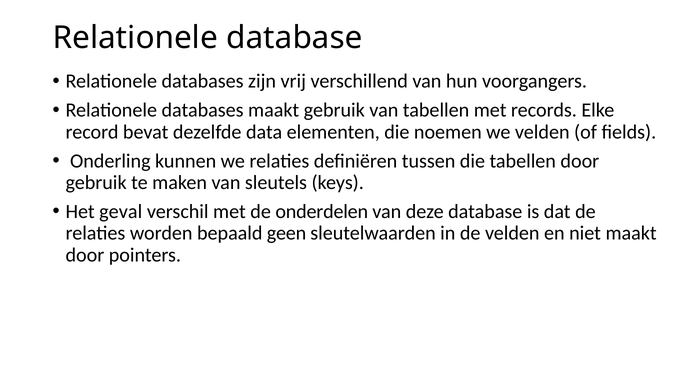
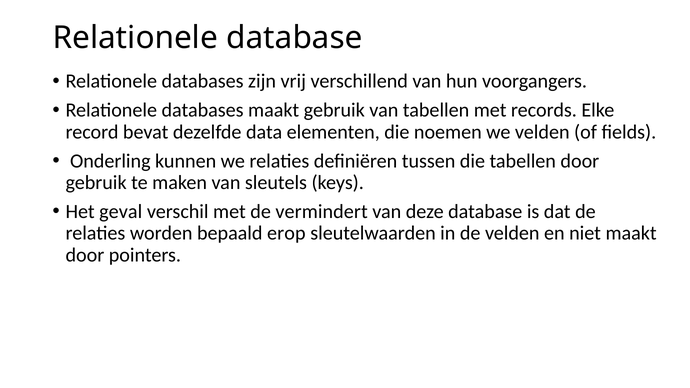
onderdelen: onderdelen -> vermindert (322, 212)
geen: geen -> erop (286, 233)
